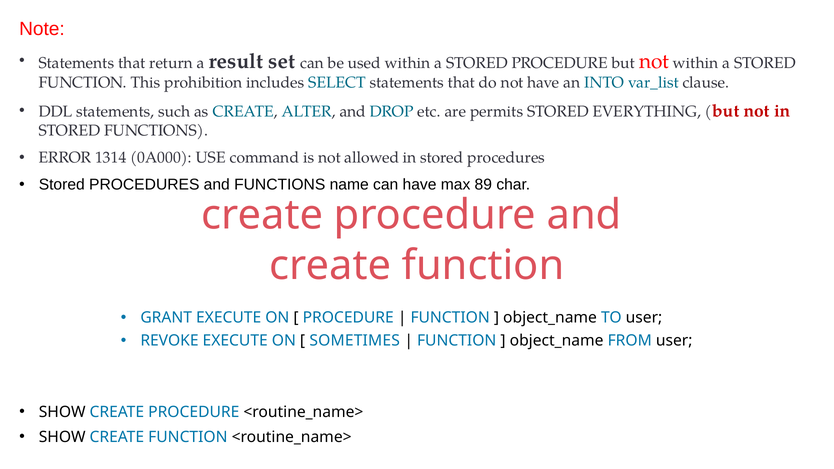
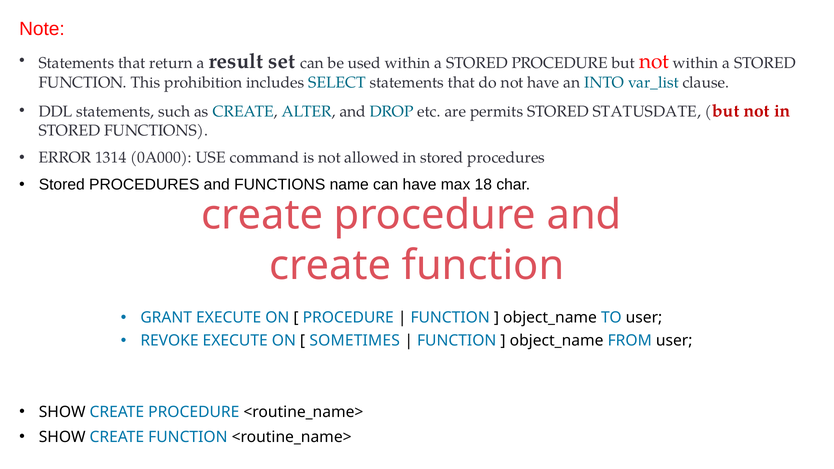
EVERYTHING: EVERYTHING -> STATUSDATE (647, 112)
89: 89 -> 18 (483, 185)
